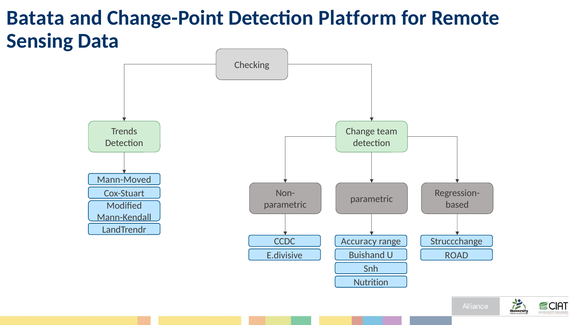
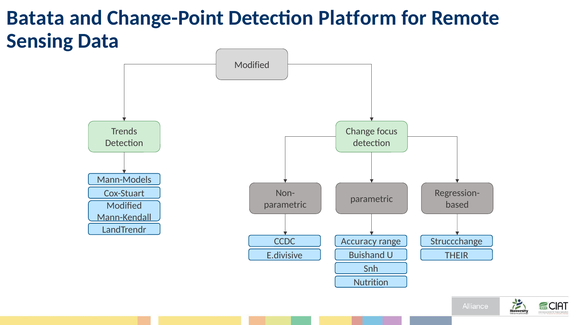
Checking: Checking -> Modified (252, 65)
team: team -> focus (387, 131)
Mann-Moved: Mann-Moved -> Mann-Models (124, 180)
ROAD: ROAD -> THEIR (457, 255)
